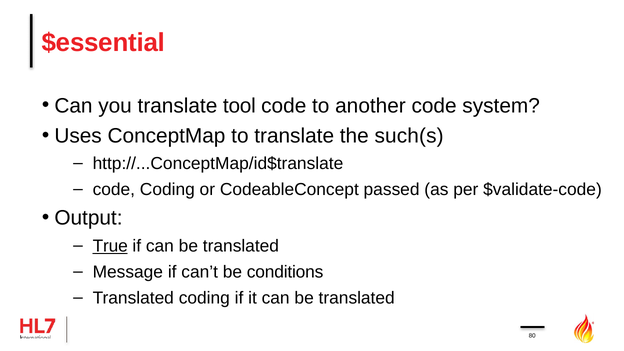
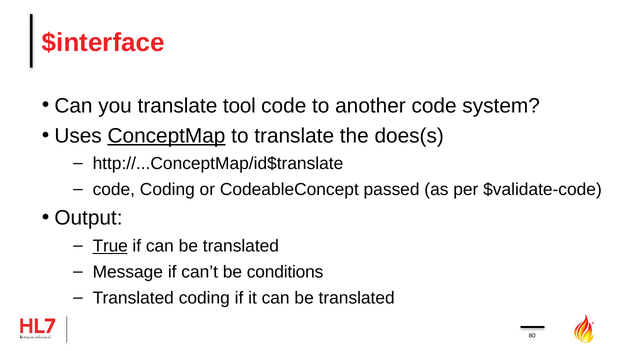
$essential: $essential -> $interface (103, 43)
ConceptMap underline: none -> present (166, 136)
such(s: such(s -> does(s (409, 136)
